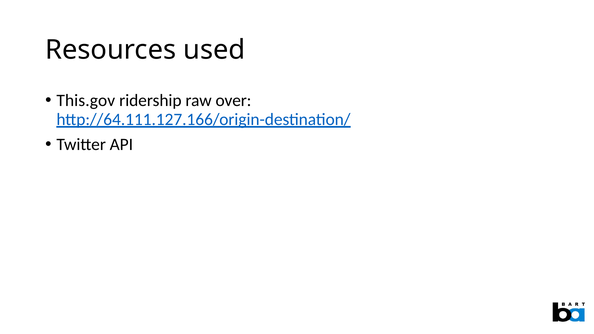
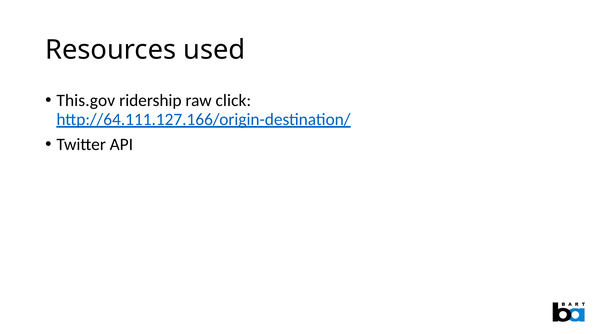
over: over -> click (233, 100)
